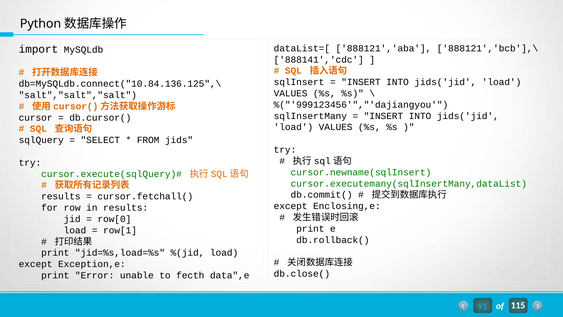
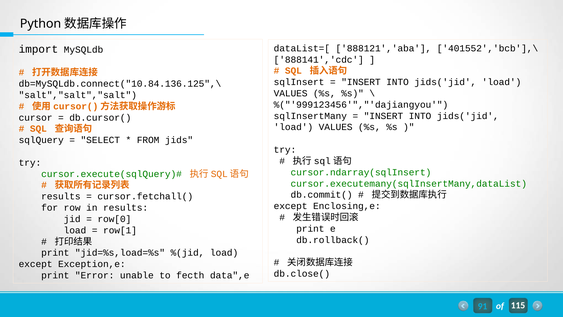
888121','bcb'],\: 888121','bcb'],\ -> 401552','bcb'],\ (488, 48)
cursor.newname(sqlInsert: cursor.newname(sqlInsert -> cursor.ndarray(sqlInsert (361, 172)
